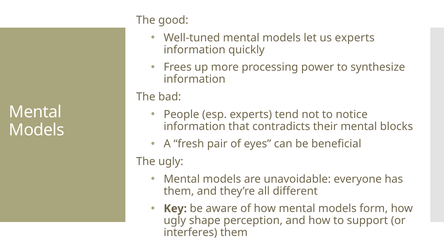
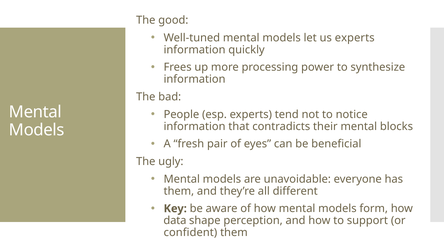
ugly: ugly -> data (175, 220)
interferes: interferes -> confident (190, 232)
